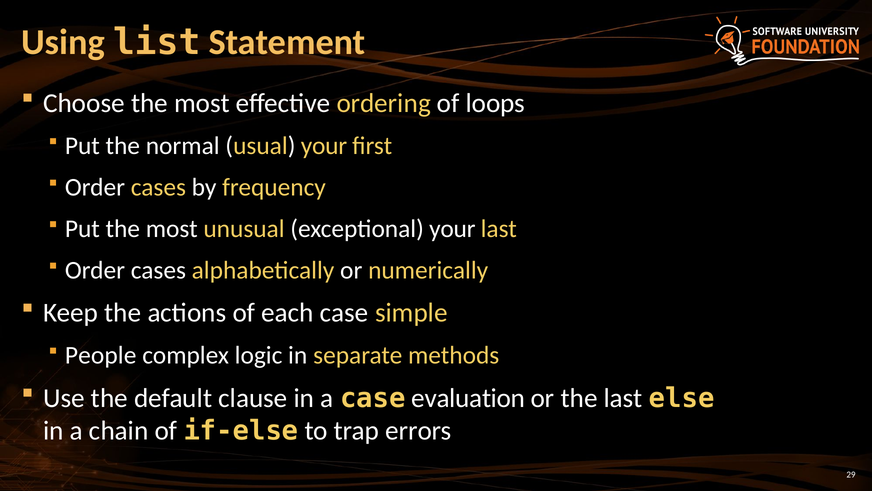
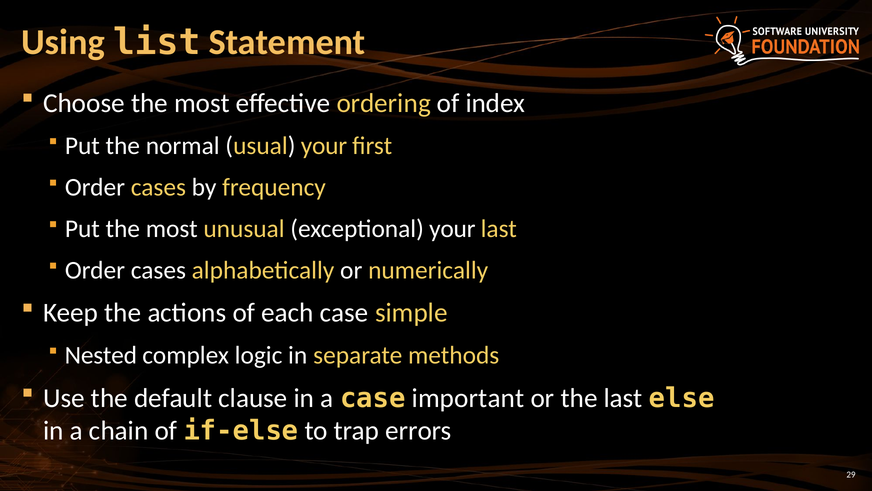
loops: loops -> index (495, 103)
People: People -> Nested (101, 355)
evaluation: evaluation -> important (468, 398)
